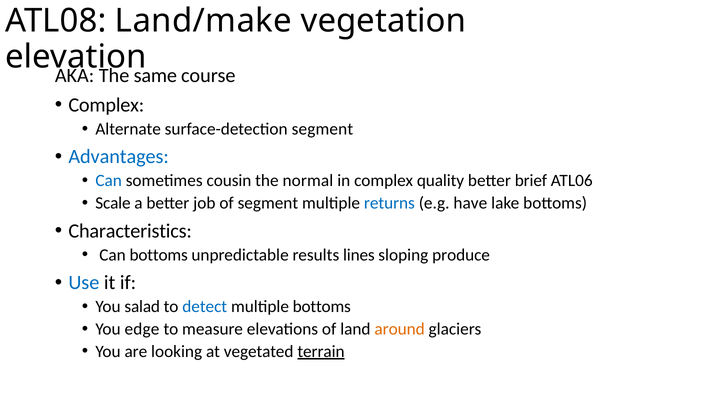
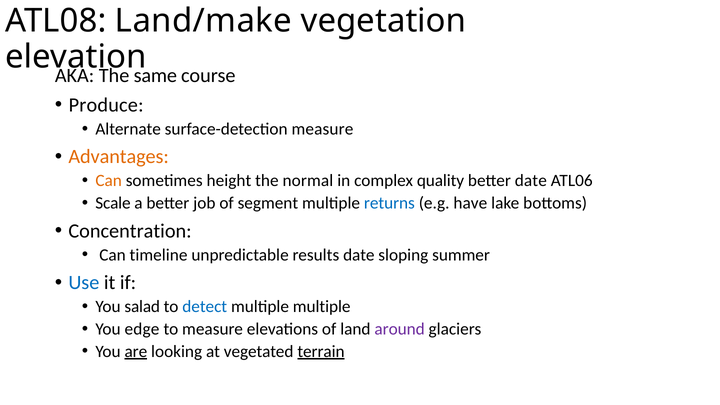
Complex: Complex -> Produce (106, 105)
surface-detection segment: segment -> measure (322, 129)
Advantages colour: blue -> orange (119, 157)
Can colour: blue -> orange (109, 181)
cousin: cousin -> height (229, 181)
better brief: brief -> date (531, 181)
Characteristics: Characteristics -> Concentration (130, 231)
Can bottoms: bottoms -> timeline (159, 255)
results lines: lines -> date (359, 255)
produce: produce -> summer (461, 255)
multiple bottoms: bottoms -> multiple (322, 307)
around colour: orange -> purple (400, 329)
are underline: none -> present (136, 351)
